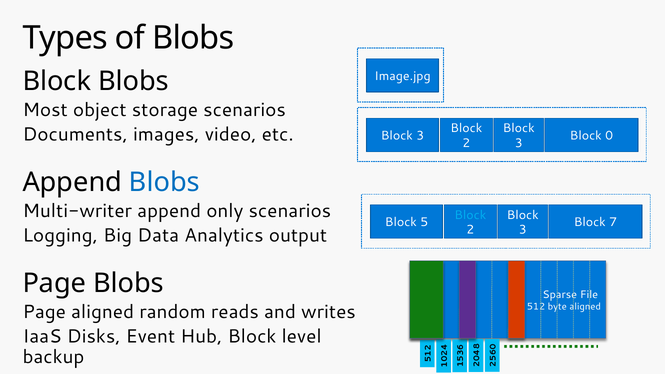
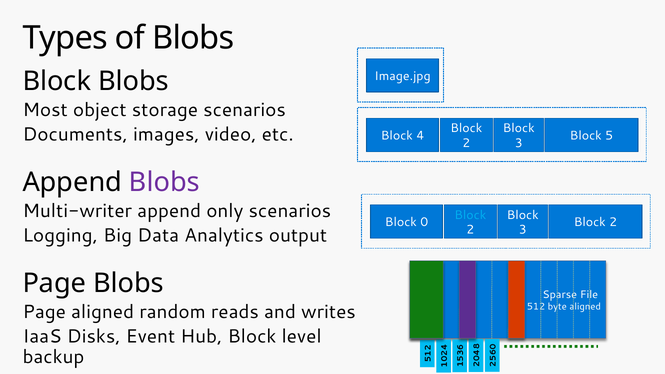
3: 3 -> 4 (420, 136)
Block 0: 0 -> 5 (609, 136)
Blobs colour: blue -> purple (164, 182)
Block 5: 5 -> 0 (424, 222)
7: 7 -> 2 (613, 222)
